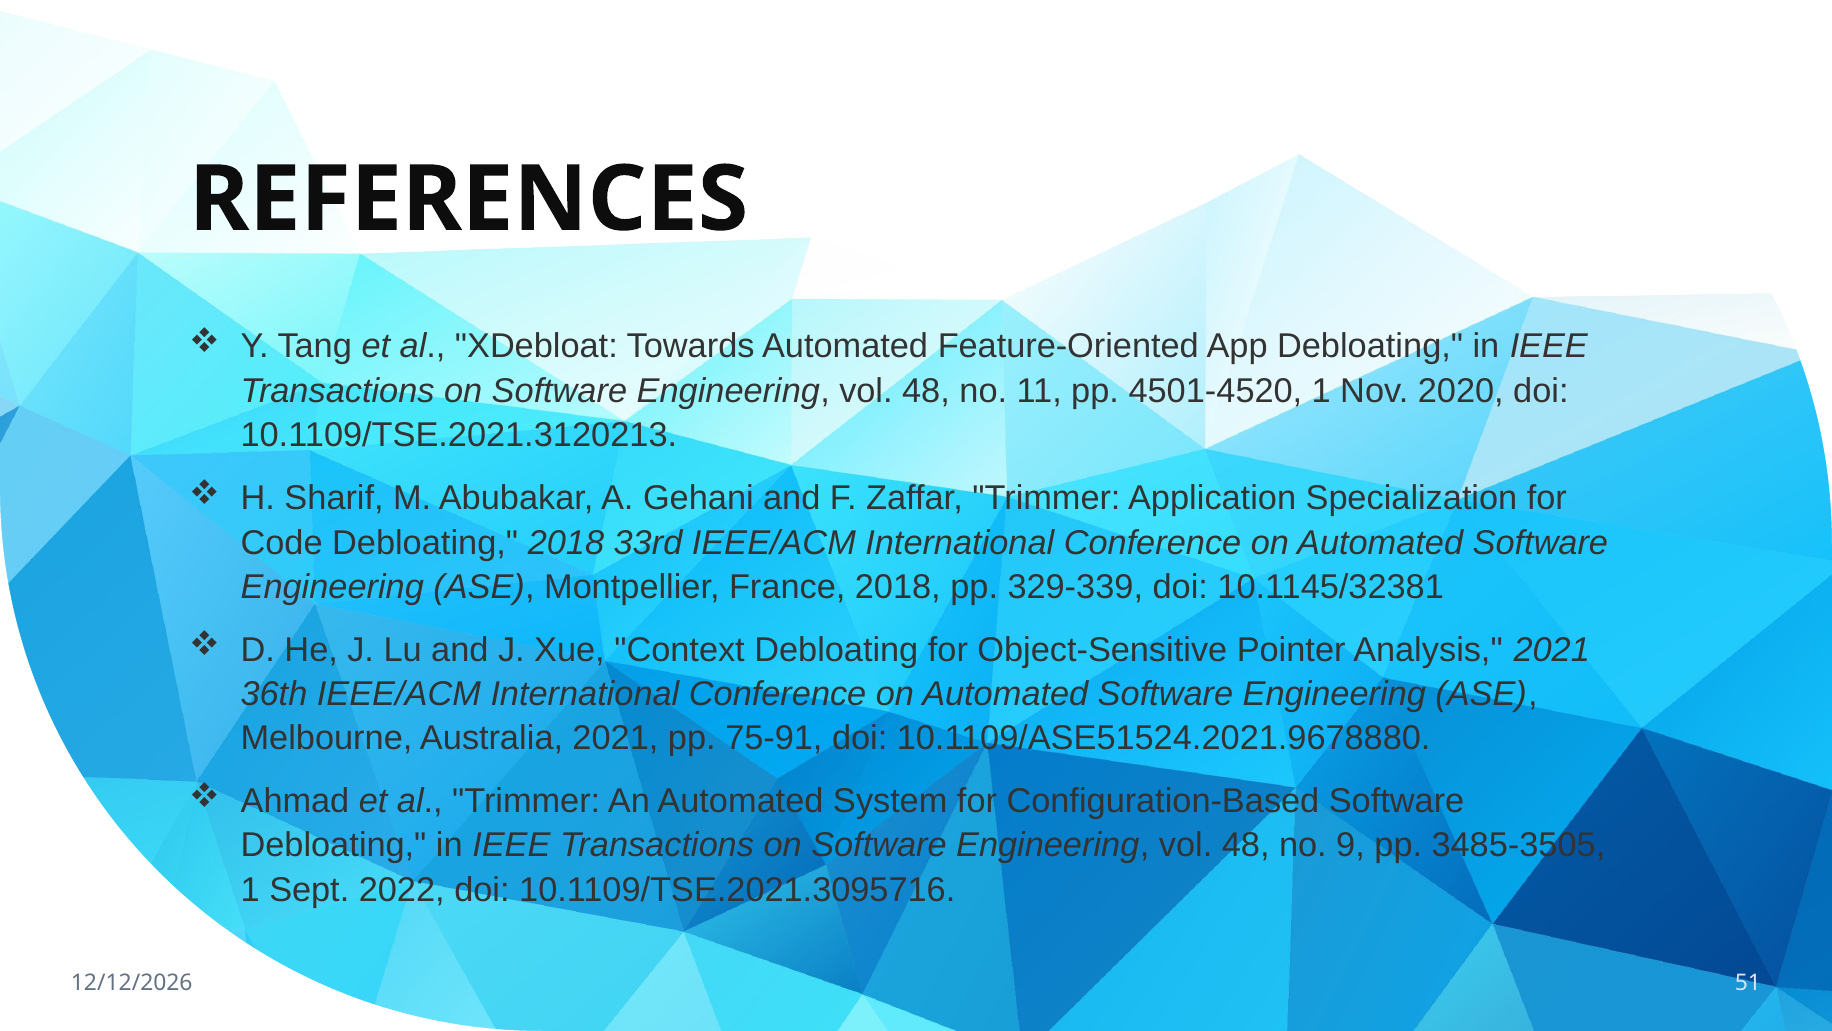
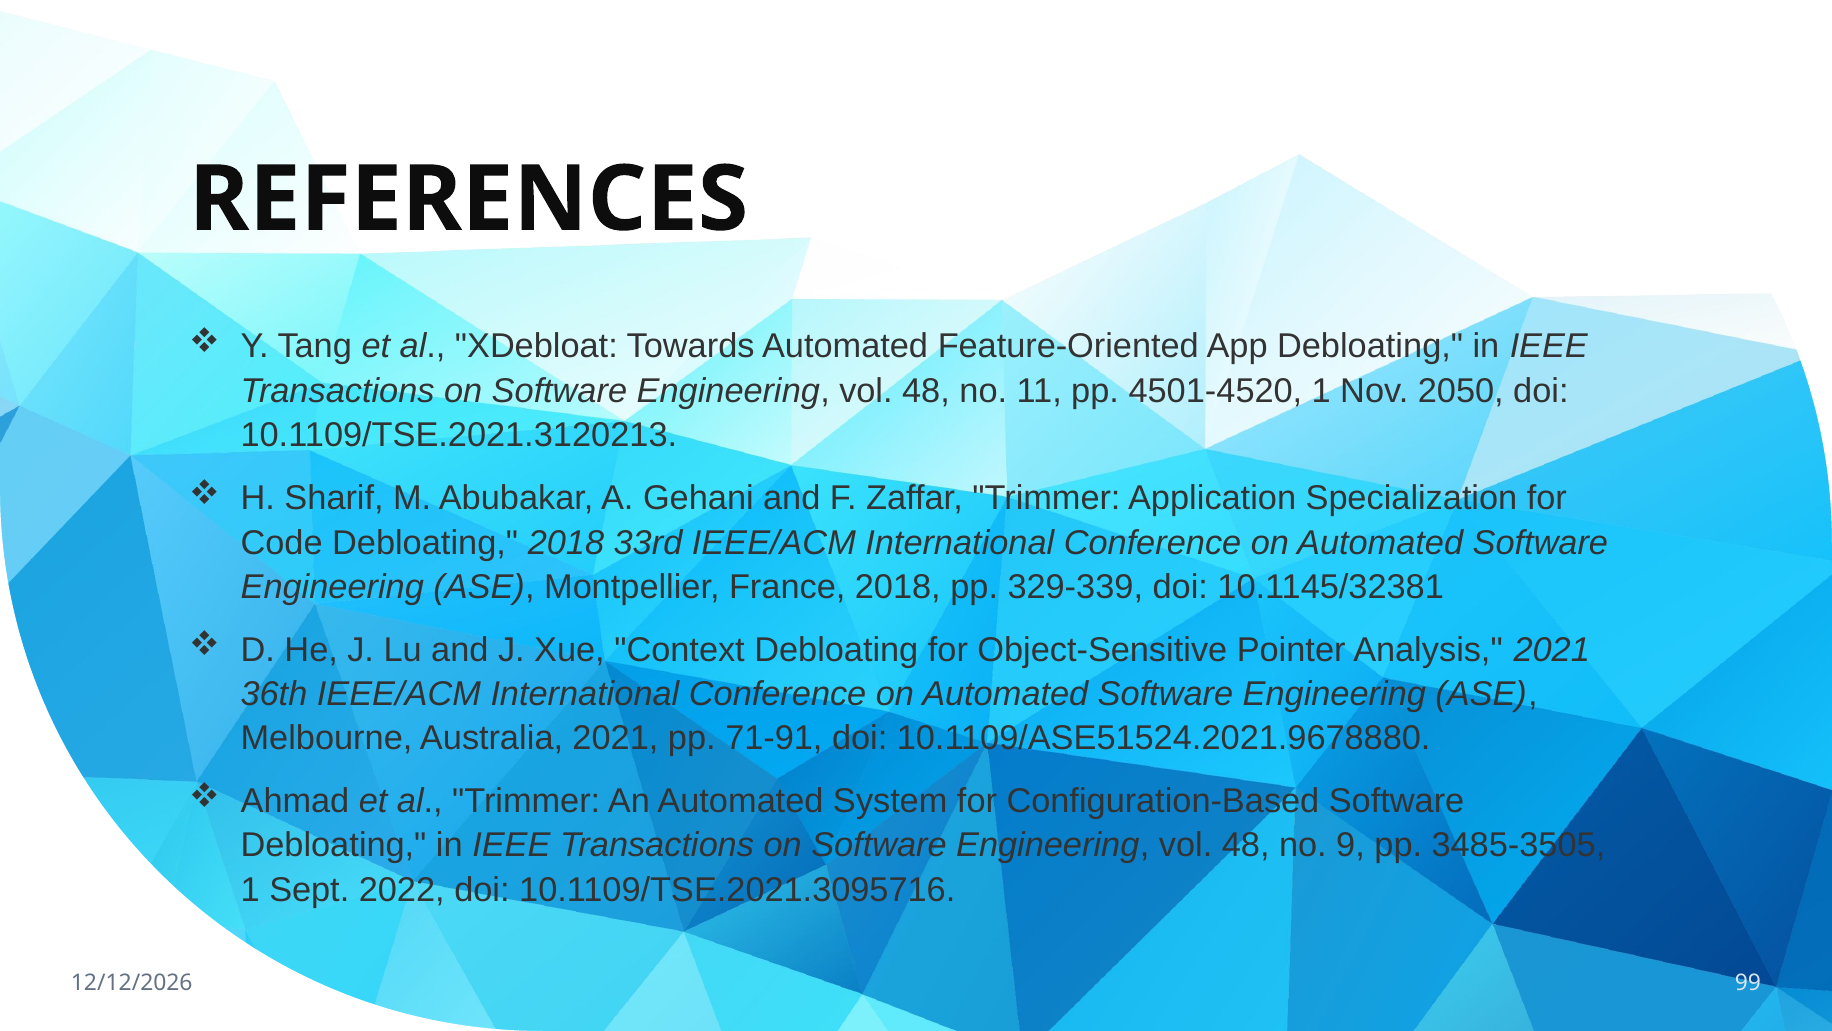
2020: 2020 -> 2050 (1461, 391)
75-91: 75-91 -> 71-91 (774, 738)
51: 51 -> 99 (1748, 982)
